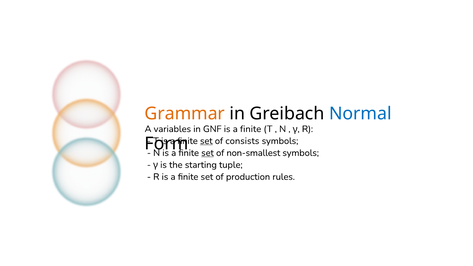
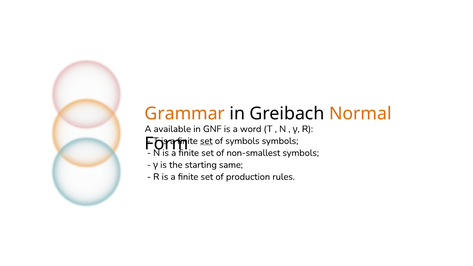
Normal colour: blue -> orange (360, 114)
variables: variables -> available (172, 129)
GNF is a finite: finite -> word (251, 129)
of consists: consists -> symbols (242, 141)
set underline: present -> none (208, 153)
tuple: tuple -> same (231, 165)
